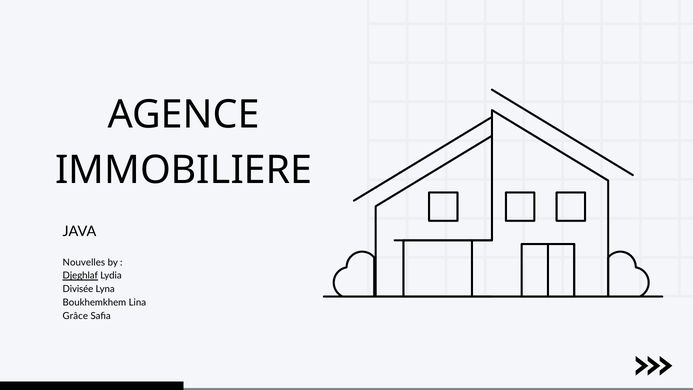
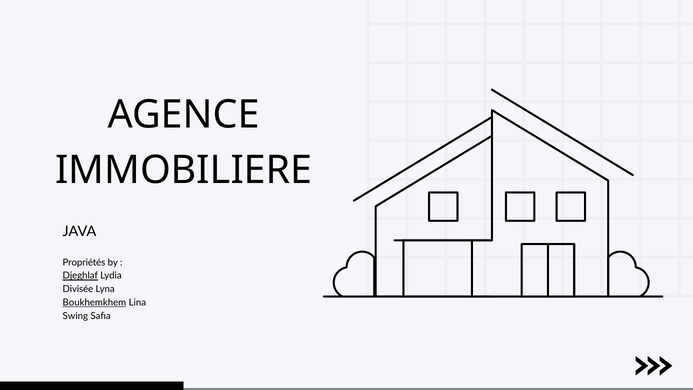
Nouvelles: Nouvelles -> Propriétés (84, 262)
Boukhemkhem underline: none -> present (94, 303)
Grâce: Grâce -> Swing (75, 316)
